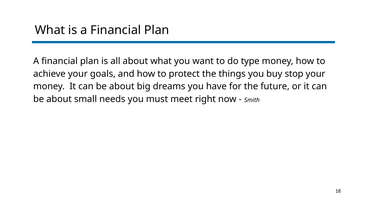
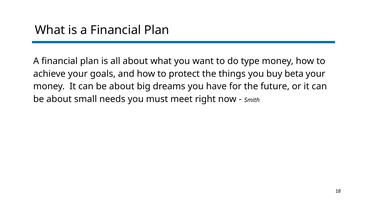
stop: stop -> beta (294, 74)
